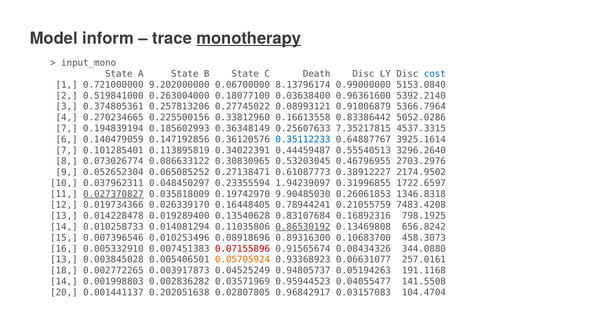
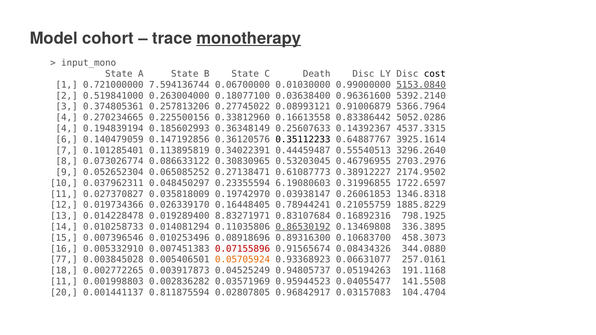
inform: inform -> cohort (108, 38)
cost colour: blue -> black (435, 74)
9.202000000: 9.202000000 -> 7.594136744 (179, 85)
8.13796174: 8.13796174 -> 0.01030000 (303, 85)
5153.0840 underline: none -> present (421, 85)
7: 7 -> 4 (67, 129)
7.35217815: 7.35217815 -> 0.14392367 (363, 129)
0.35112233 colour: blue -> black (303, 140)
1.94239097: 1.94239097 -> 6.19080603 (303, 183)
0.027370827 underline: present -> none (113, 194)
9.90485030: 9.90485030 -> 0.03938147 (303, 194)
7483.4208: 7483.4208 -> 1885.8229 (421, 205)
0.13540628: 0.13540628 -> 8.83271971 (243, 216)
656.8242: 656.8242 -> 336.3895 (424, 227)
13: 13 -> 77 (64, 260)
14: 14 -> 11 (64, 282)
0.202051638: 0.202051638 -> 0.811875594 (179, 293)
